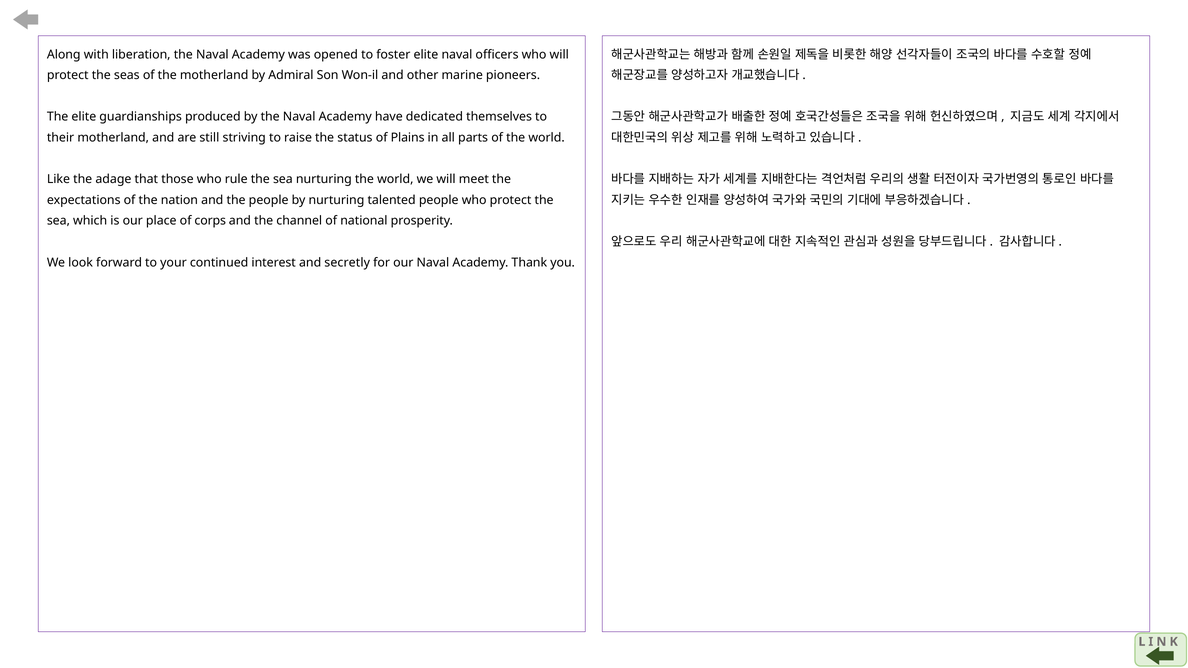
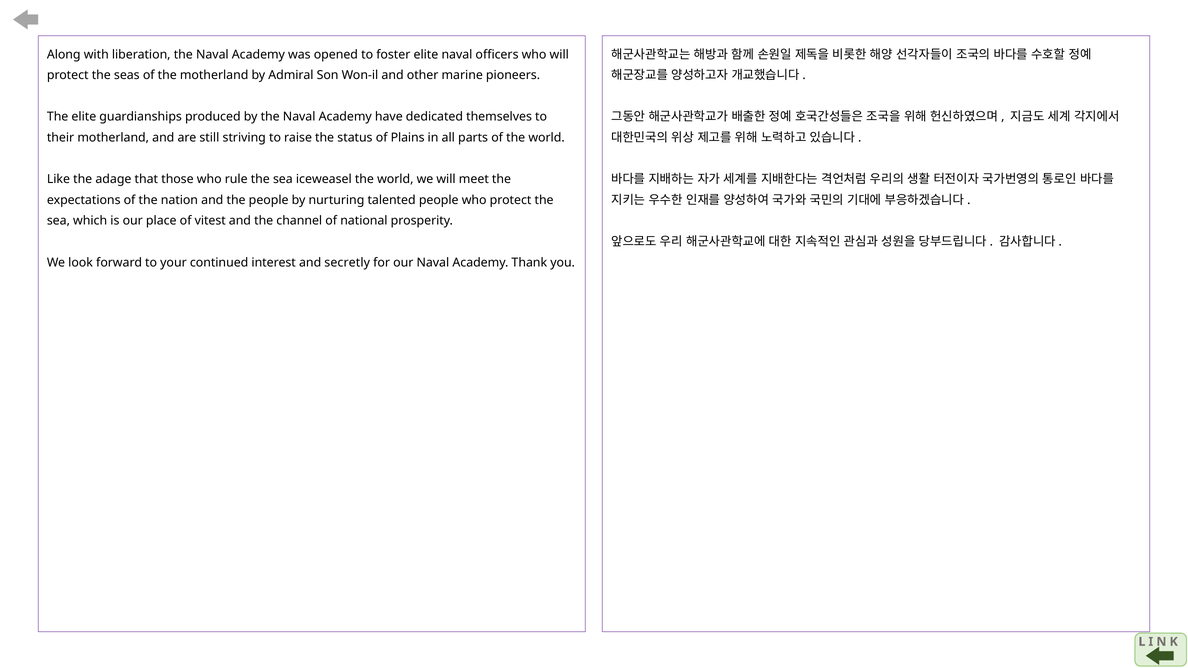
sea nurturing: nurturing -> iceweasel (324, 179)
corps: corps -> vitest (210, 221)
